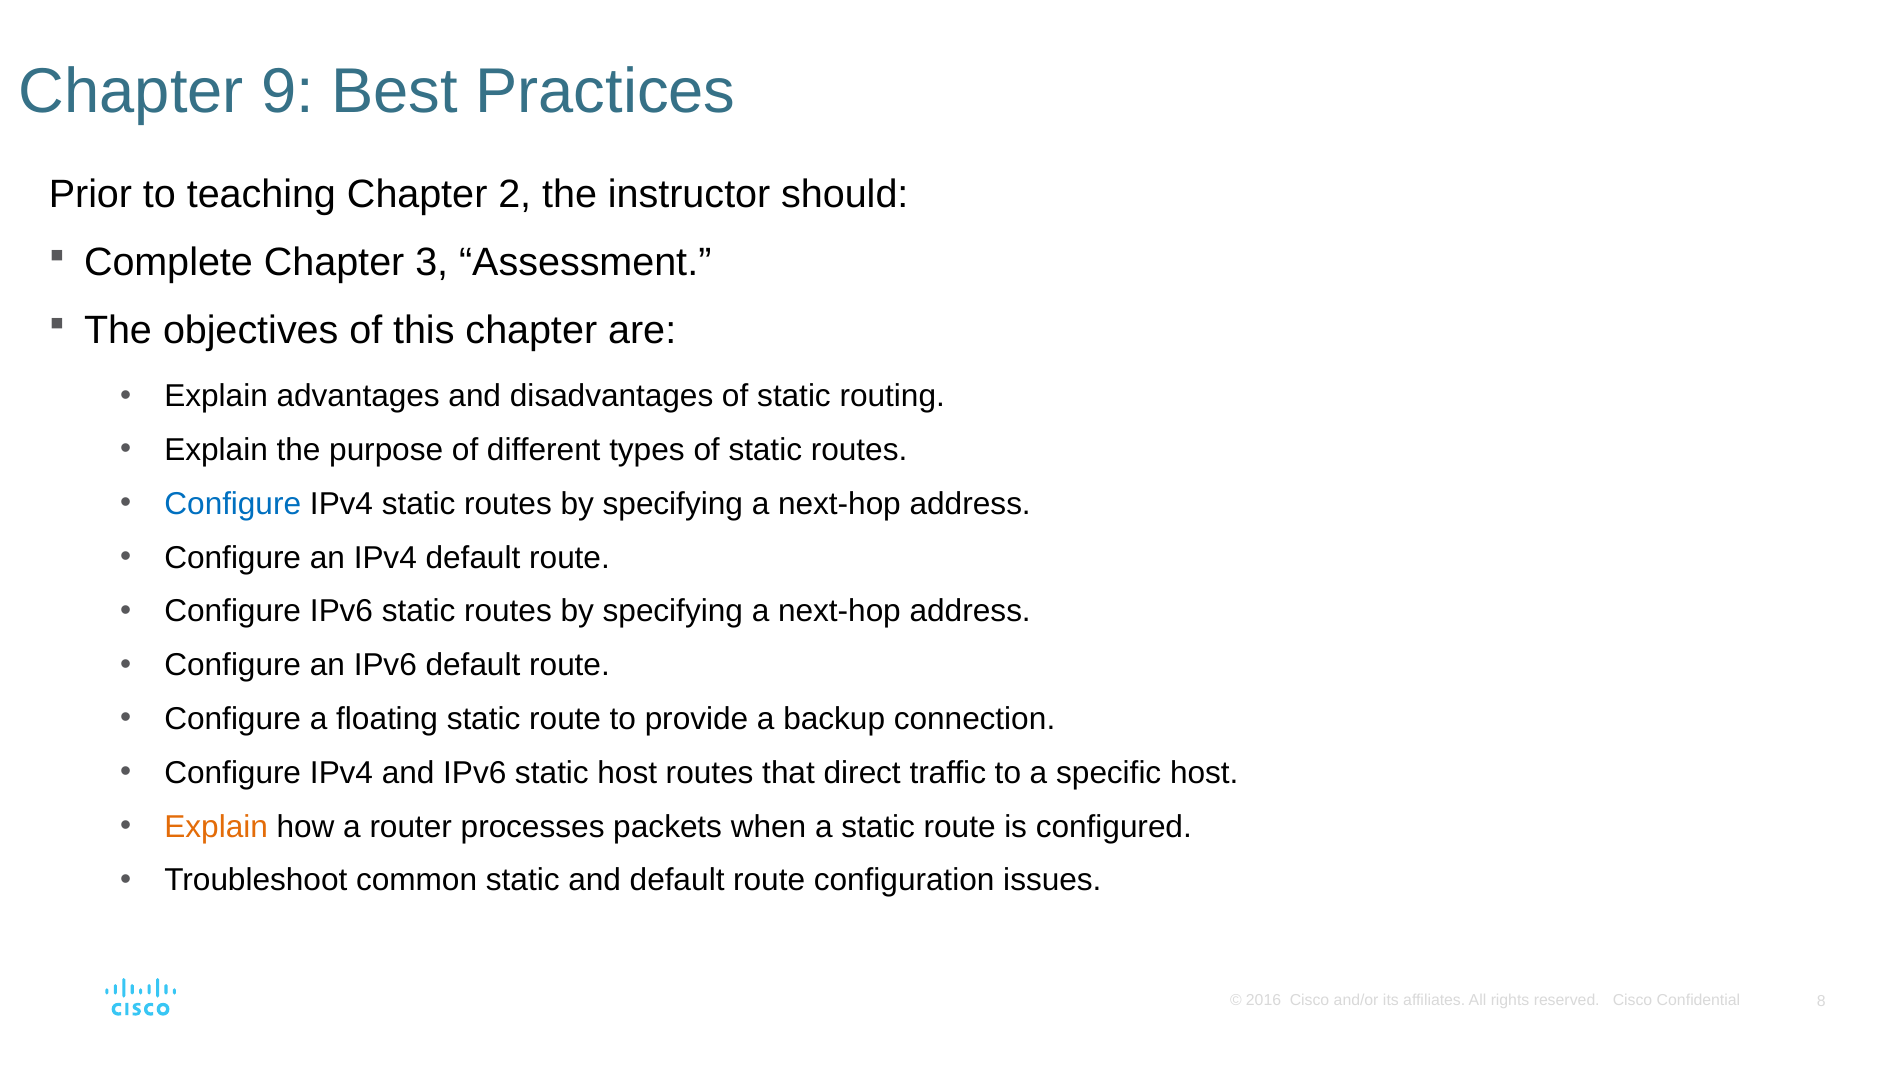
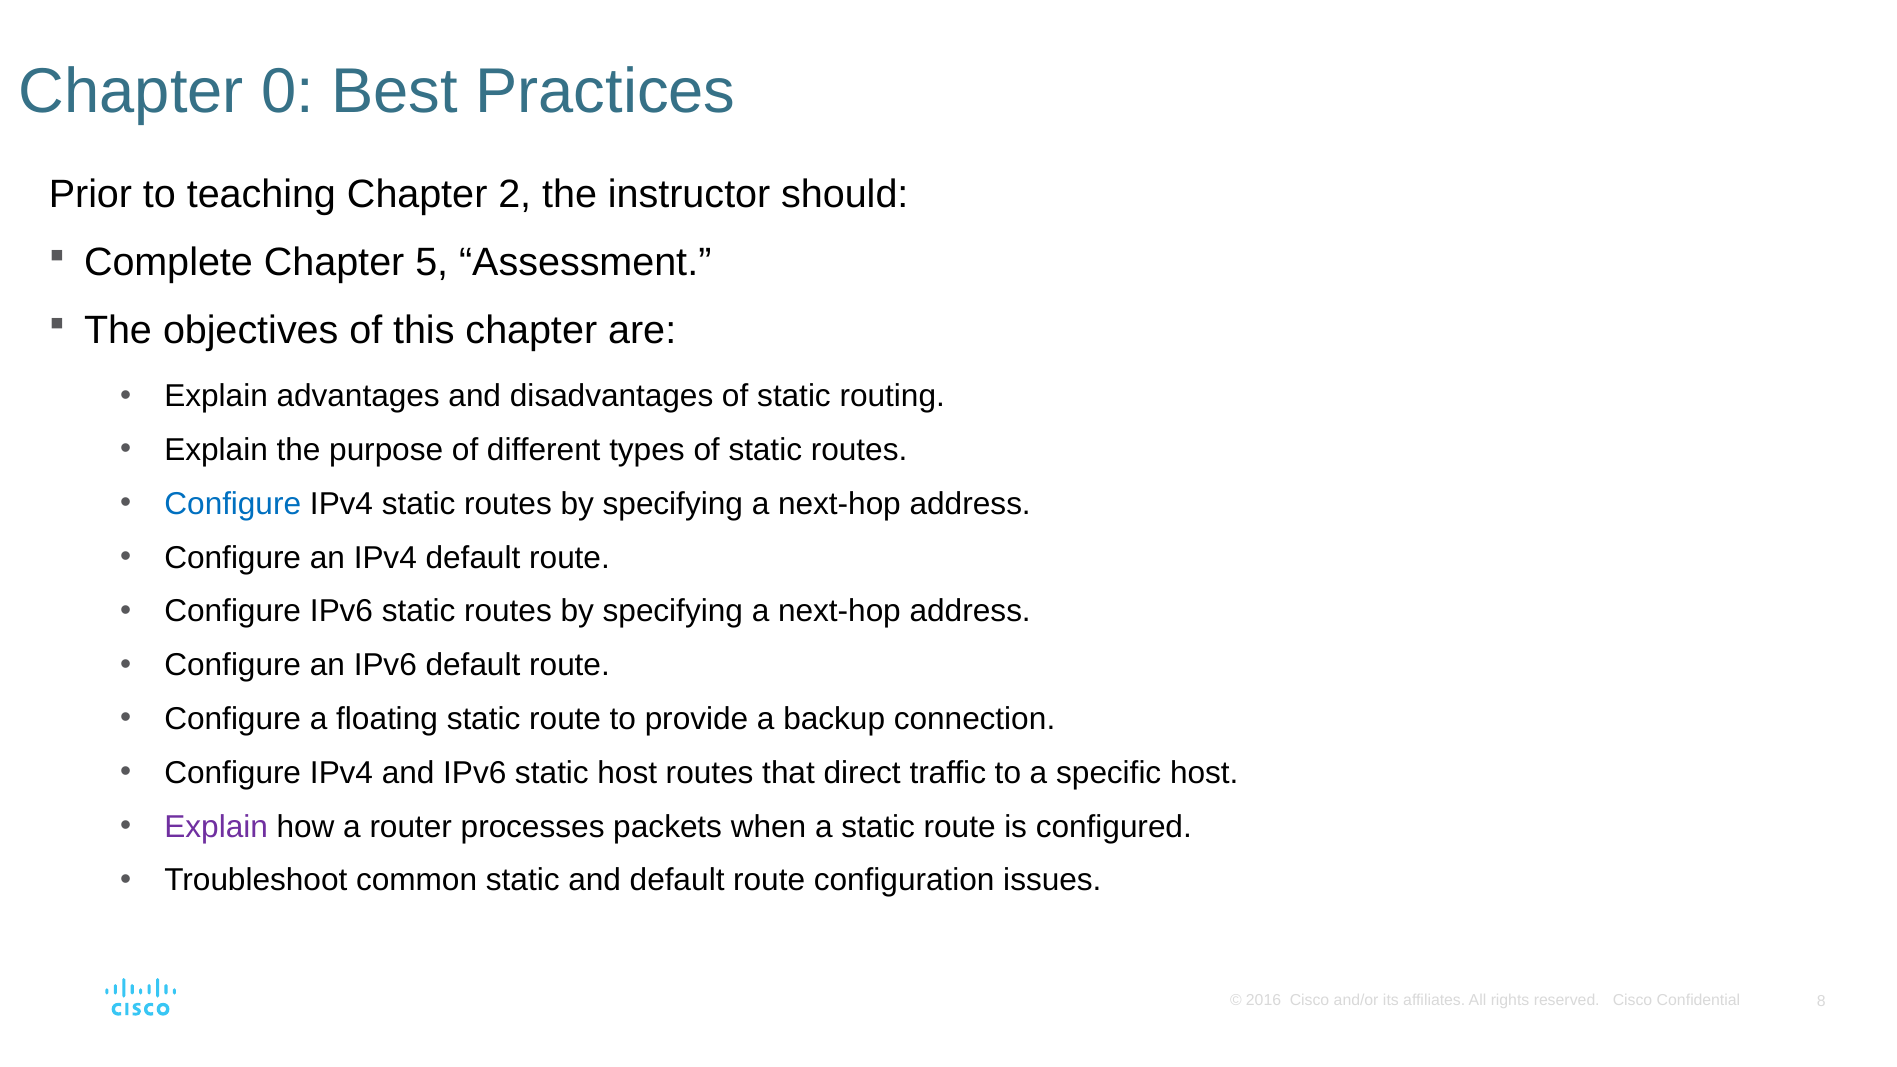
9: 9 -> 0 (288, 92)
3: 3 -> 5 (432, 262)
Explain colour: orange -> purple (216, 827)
